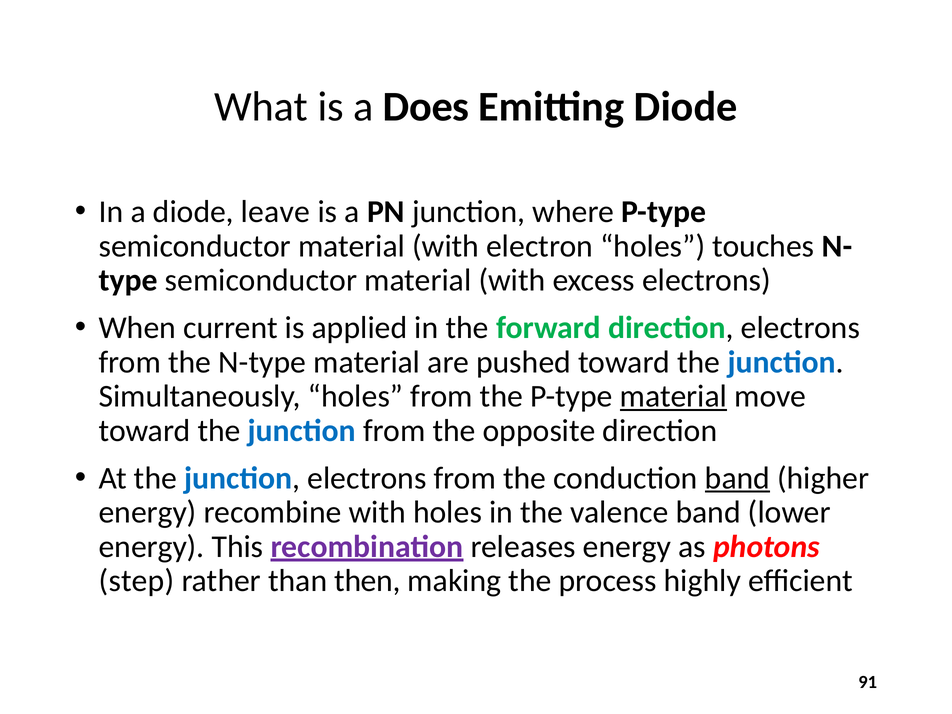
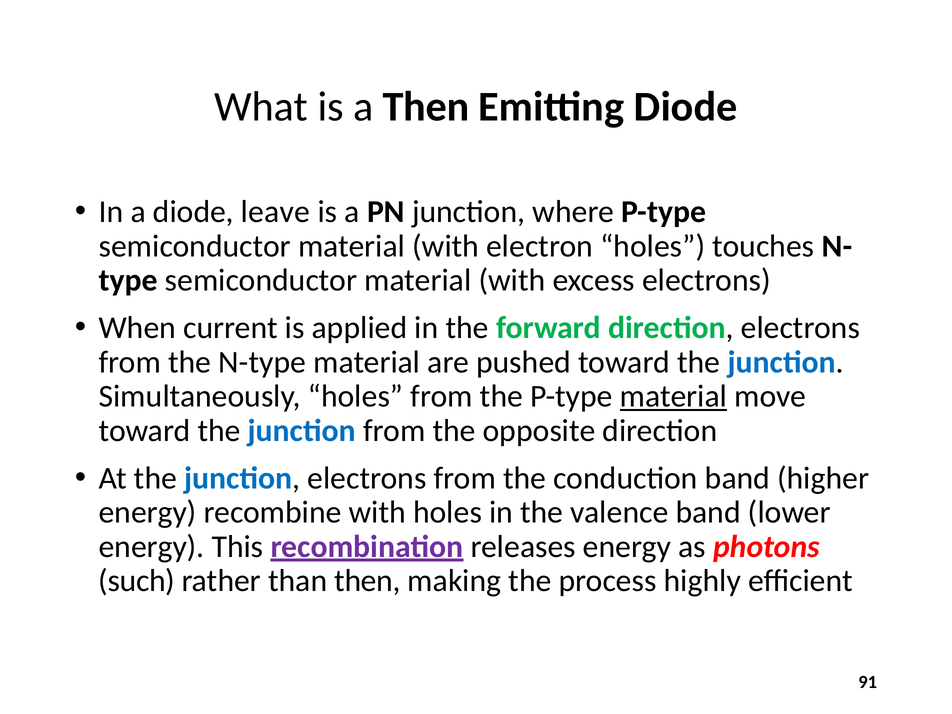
a Does: Does -> Then (426, 107)
band underline: present -> none (737, 478)
step: step -> such (137, 581)
